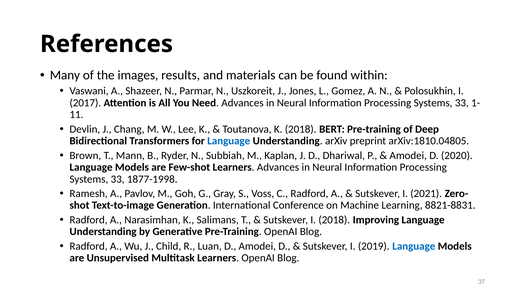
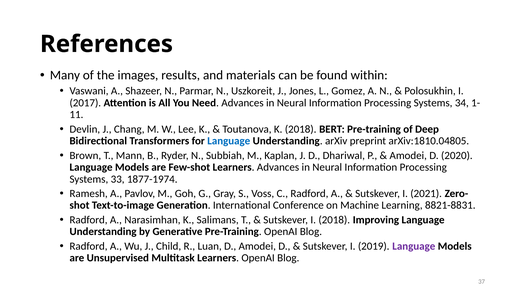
33: 33 -> 34 (462, 103)
1877-1998: 1877-1998 -> 1877-1974 (152, 179)
Language colour: blue -> purple (414, 246)
